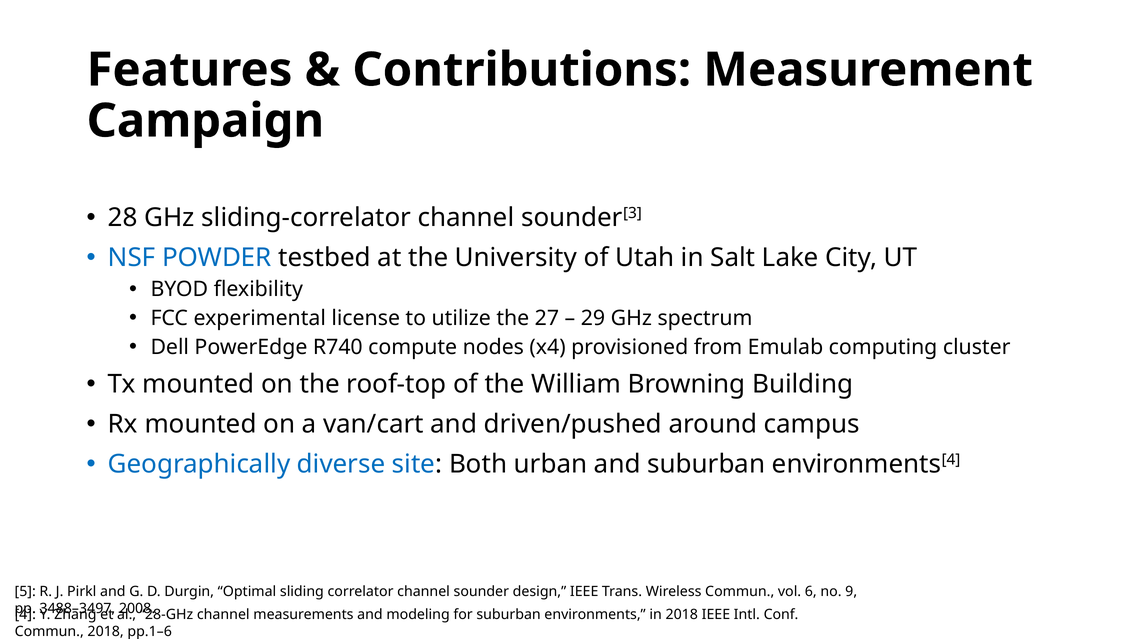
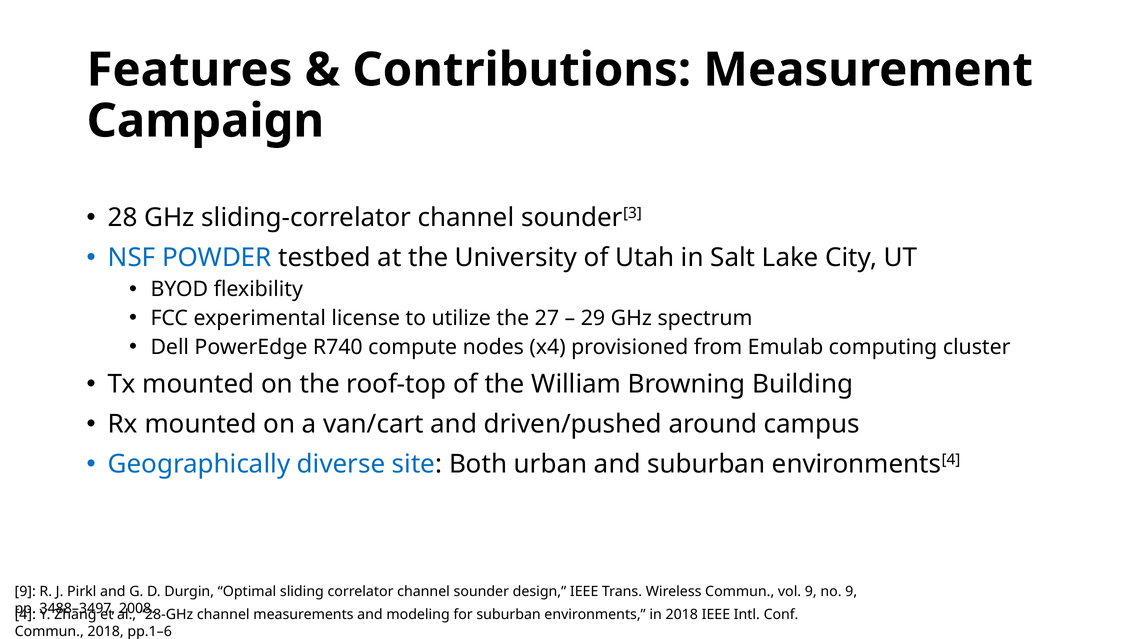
5: 5 -> 9 (25, 592)
vol 6: 6 -> 9 (811, 592)
